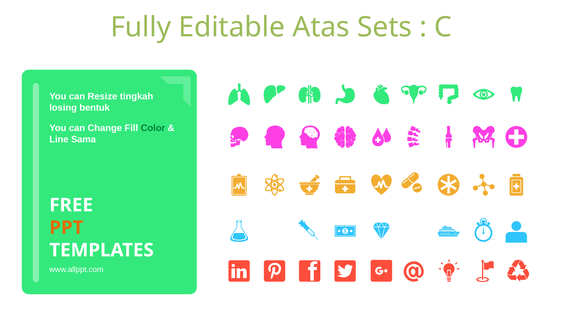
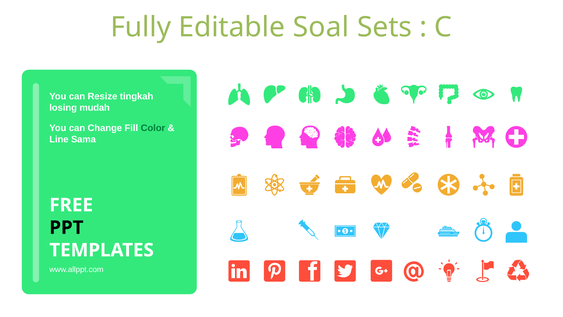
Atas: Atas -> Soal (321, 27)
bentuk: bentuk -> mudah (95, 108)
PPT colour: orange -> black (66, 227)
